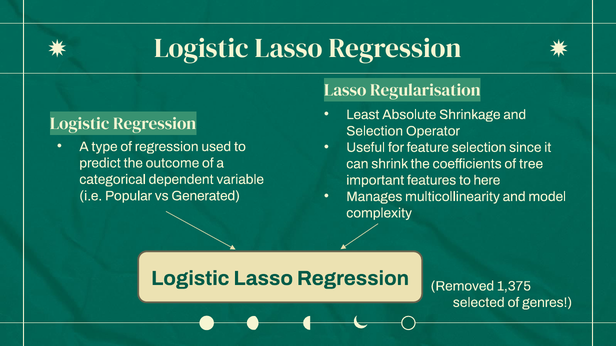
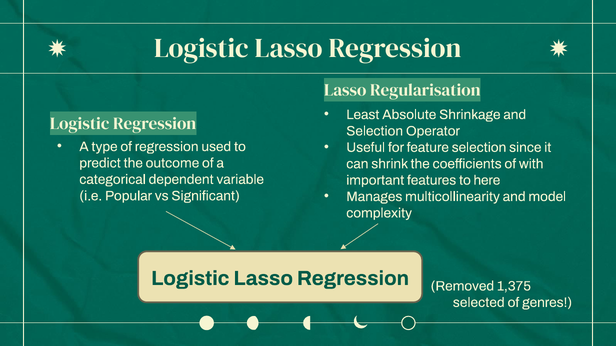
tree: tree -> with (531, 164)
Generated: Generated -> Significant (206, 196)
